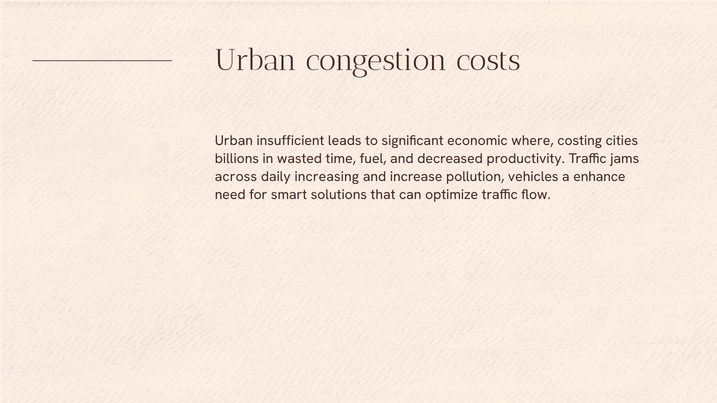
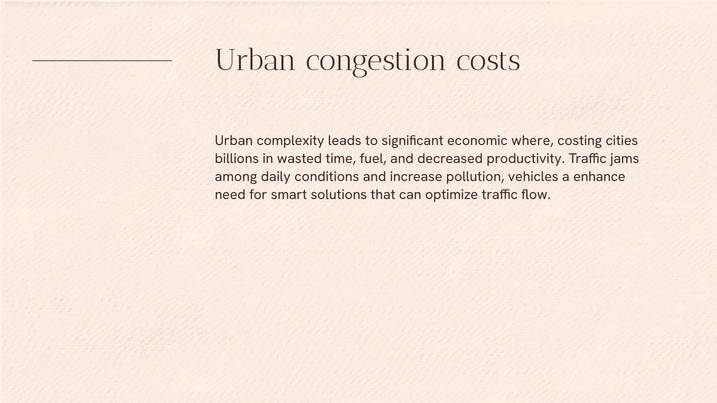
insufficient: insufficient -> complexity (291, 141)
across: across -> among (236, 177)
increasing: increasing -> conditions (327, 177)
